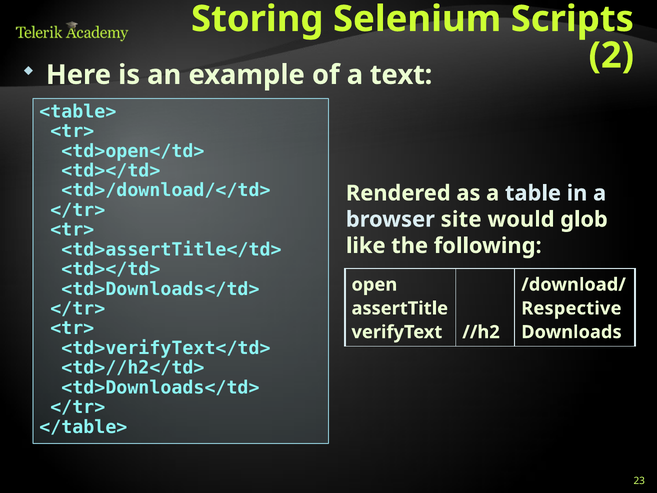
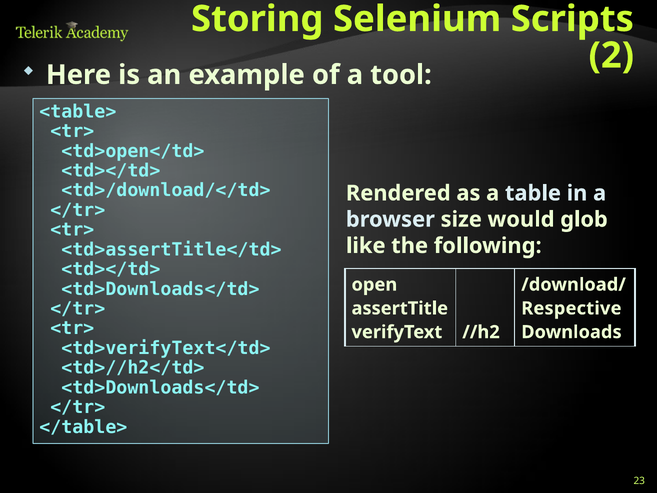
text: text -> tool (401, 75)
site: site -> size (461, 219)
